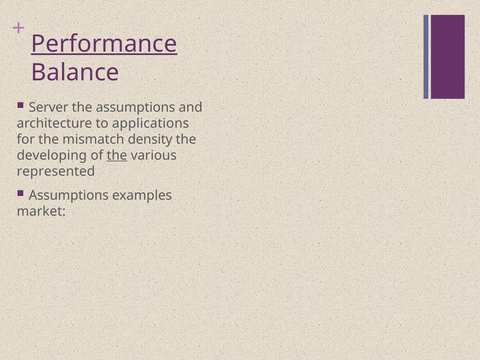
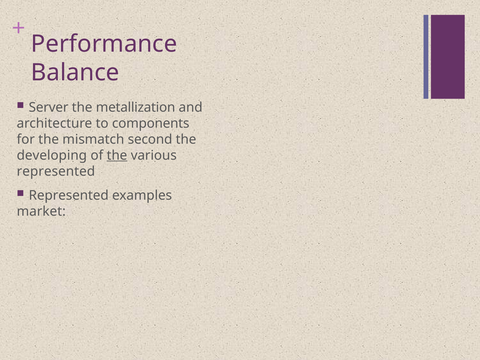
Performance underline: present -> none (104, 44)
the assumptions: assumptions -> metallization (136, 107)
applications: applications -> components (151, 123)
density: density -> second (150, 139)
Assumptions: Assumptions -> Represented (69, 195)
